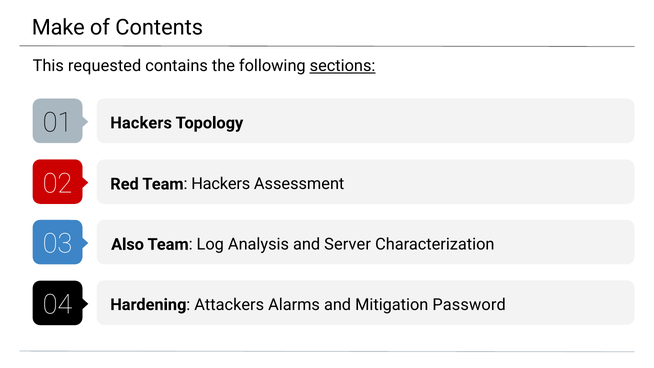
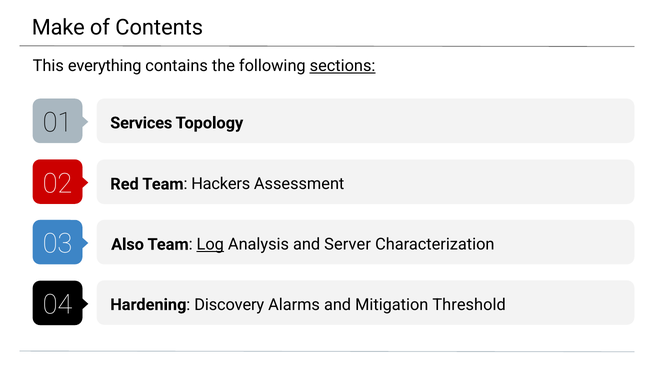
requested: requested -> everything (105, 66)
Hackers: Hackers -> Services (141, 123)
Log underline: none -> present (210, 244)
Attackers: Attackers -> Discovery (229, 305)
Password: Password -> Threshold (469, 305)
